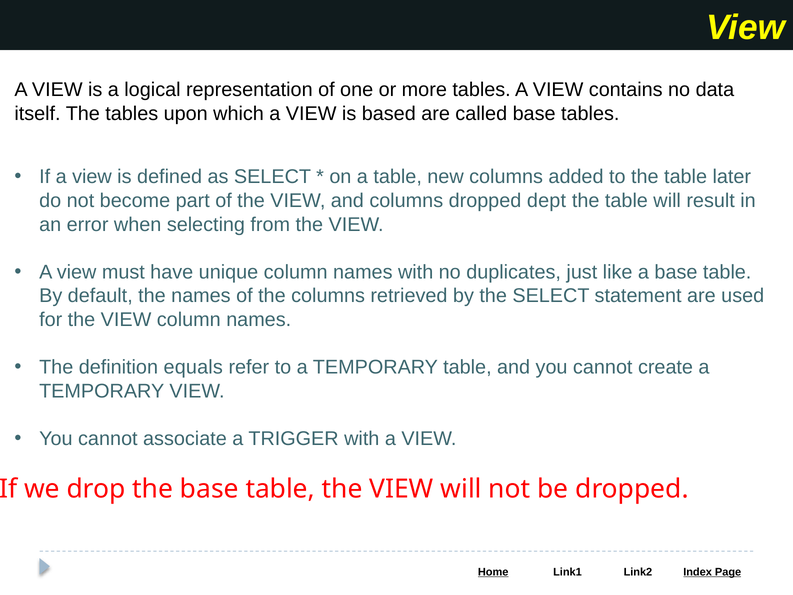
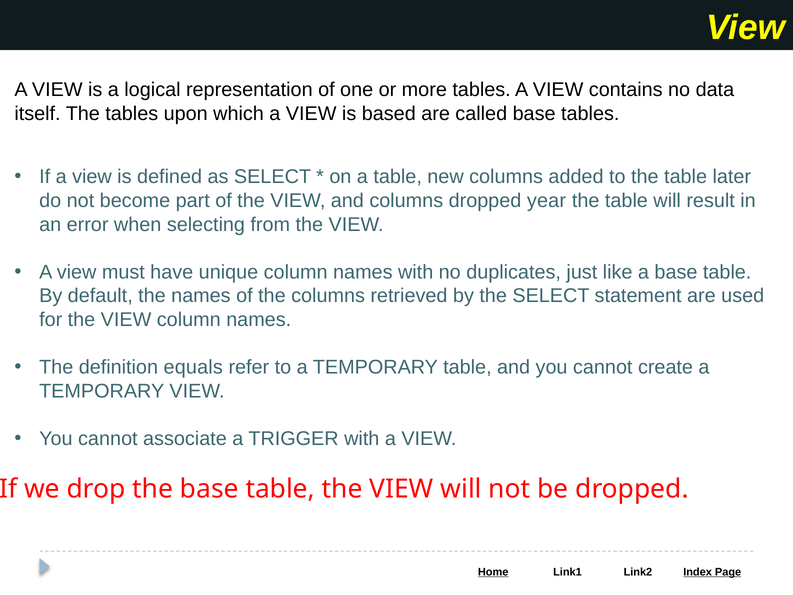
dept: dept -> year (546, 201)
